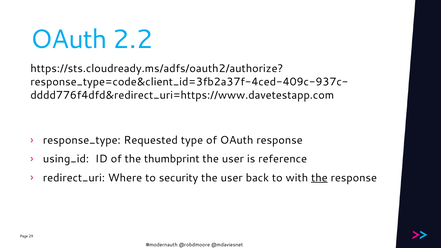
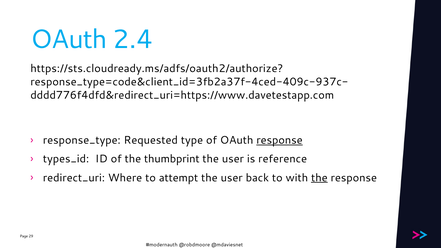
2.2: 2.2 -> 2.4 (133, 39)
response underline: none -> present (279, 140)
using_id: using_id -> types_id (66, 159)
security: security -> attempt (179, 178)
